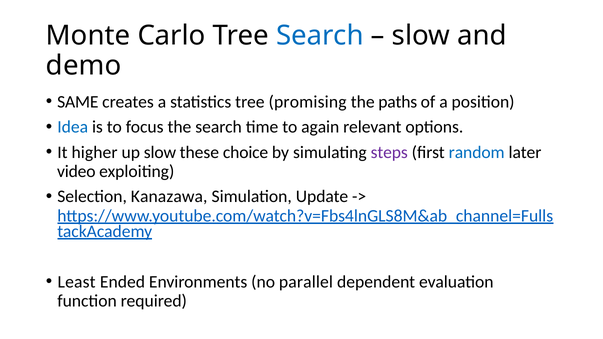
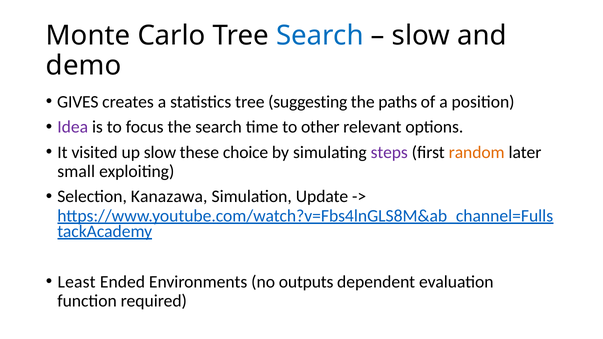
SAME: SAME -> GIVES (78, 102)
promising: promising -> suggesting (308, 102)
Idea colour: blue -> purple (73, 127)
again: again -> other (320, 127)
higher: higher -> visited (95, 152)
random colour: blue -> orange (477, 152)
video: video -> small (76, 171)
parallel: parallel -> outputs (306, 282)
